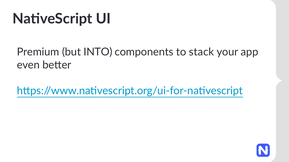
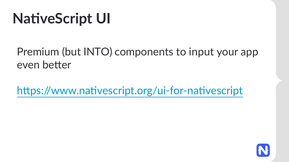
stack: stack -> input (201, 52)
